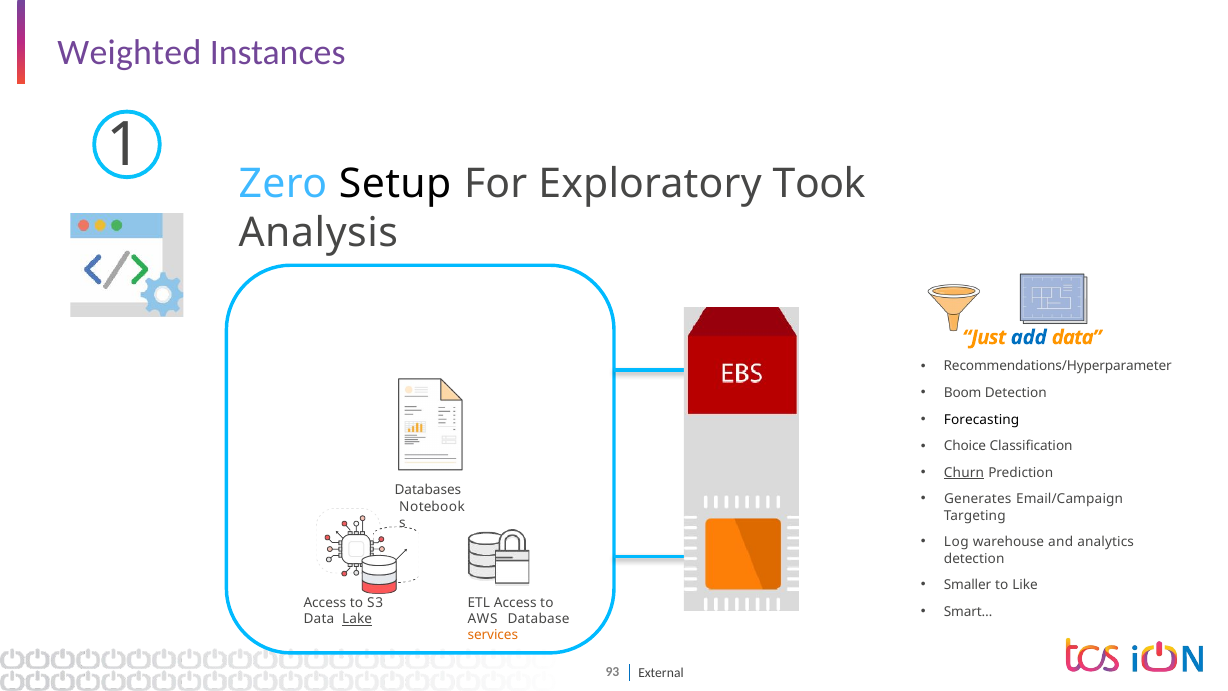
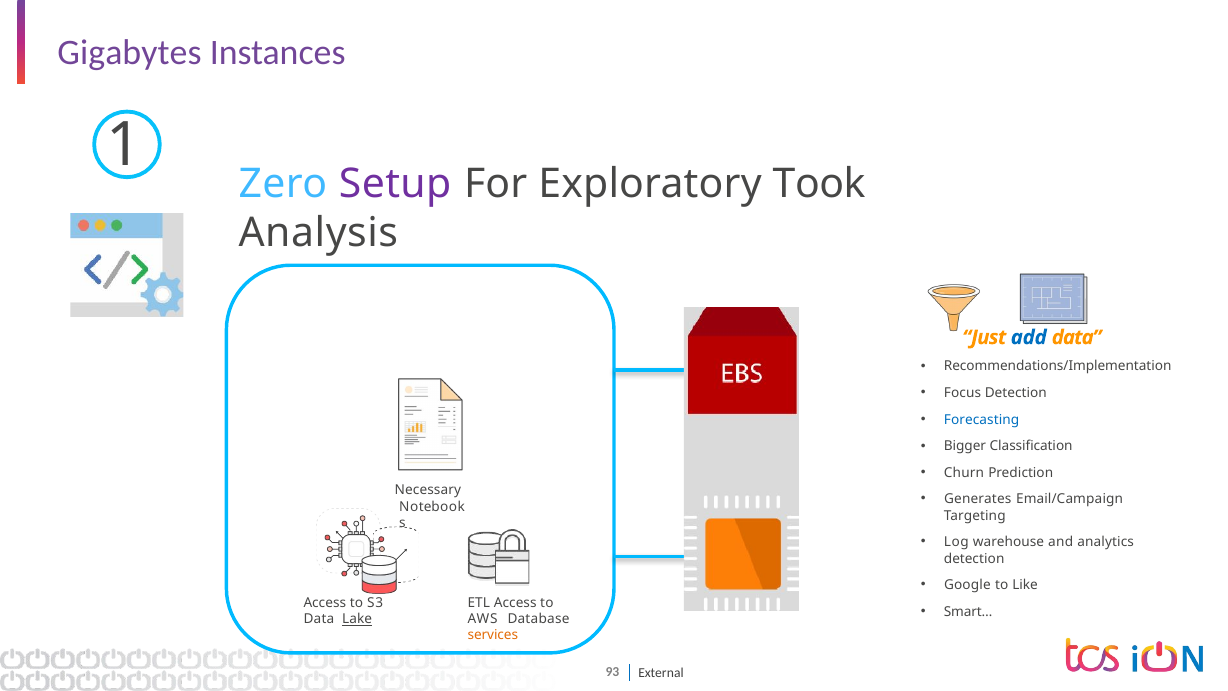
Weighted: Weighted -> Gigabytes (129, 52)
Setup colour: black -> purple (395, 184)
Recommendations/Hyperparameter: Recommendations/Hyperparameter -> Recommendations/Implementation (1058, 366)
Boom: Boom -> Focus (963, 393)
Forecasting colour: black -> blue (982, 419)
Choice: Choice -> Bigger (965, 446)
Churn underline: present -> none (964, 473)
Databases: Databases -> Necessary (428, 490)
Smaller: Smaller -> Google (967, 585)
